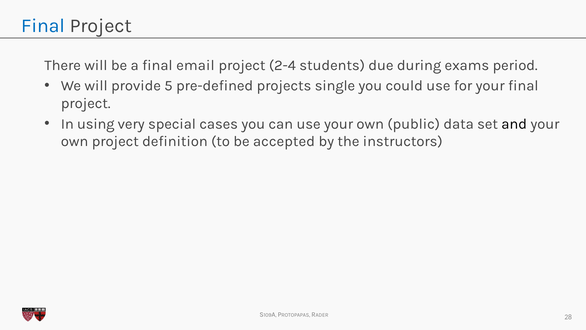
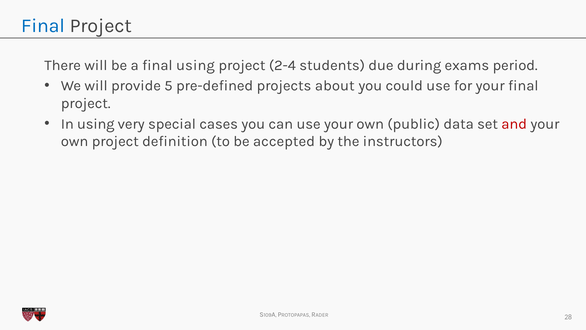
final email: email -> using (195, 65)
single: single -> about (335, 86)
and colour: black -> red (514, 124)
